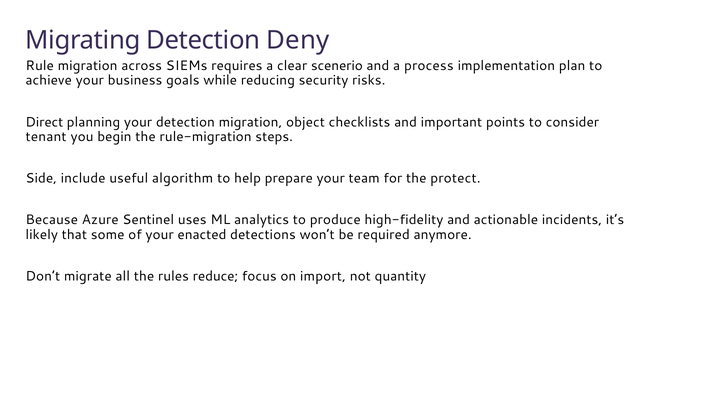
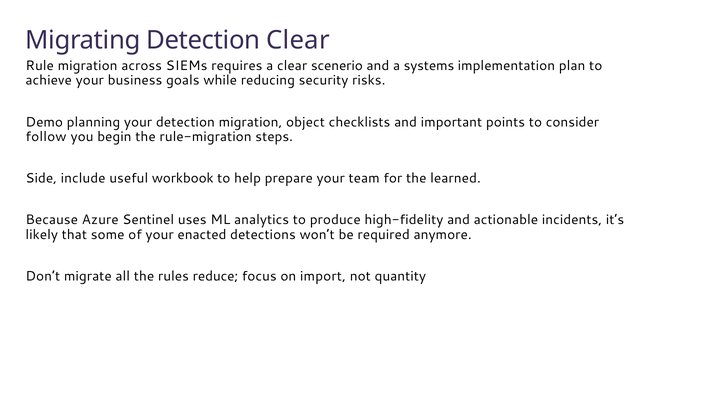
Detection Deny: Deny -> Clear (298, 40)
process: process -> systems (429, 66)
Direct: Direct -> Demo (44, 122)
tenant: tenant -> follow (46, 137)
algorithm: algorithm -> workbook (183, 179)
protect: protect -> learned (456, 179)
